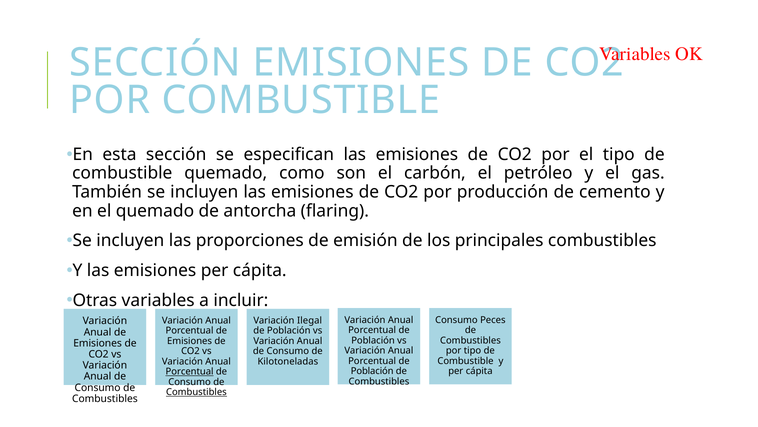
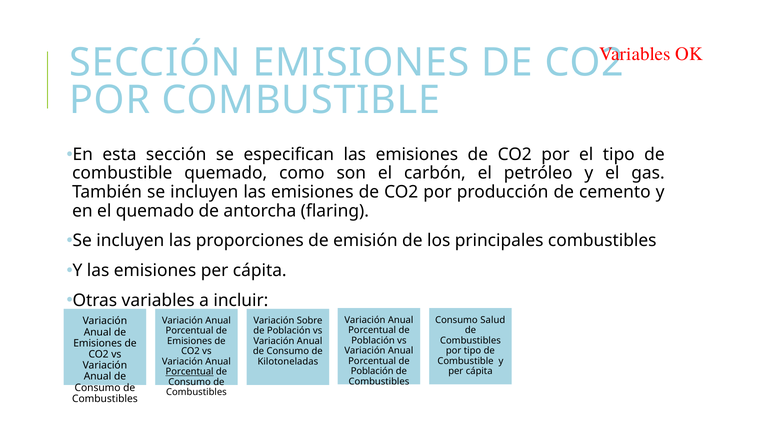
Peces: Peces -> Salud (493, 319)
Ilegal: Ilegal -> Sobre (310, 320)
Combustibles underline: present -> none (196, 392)
